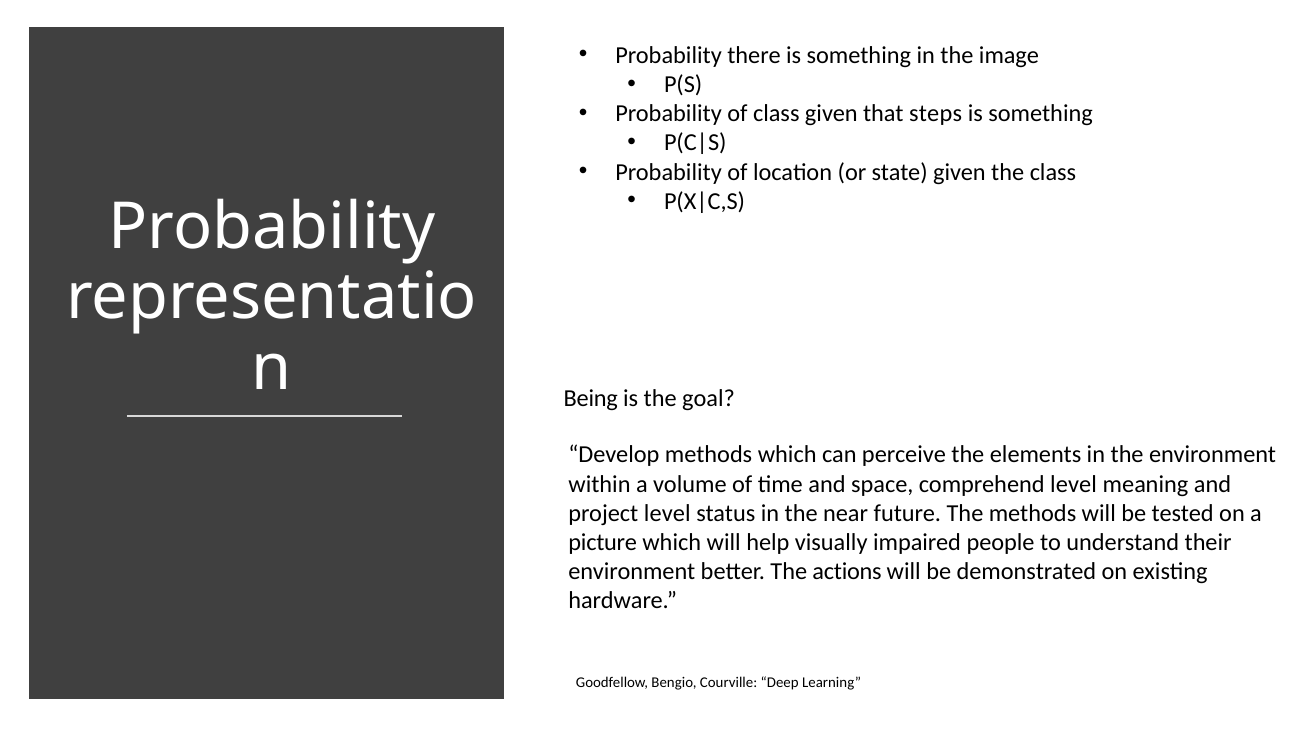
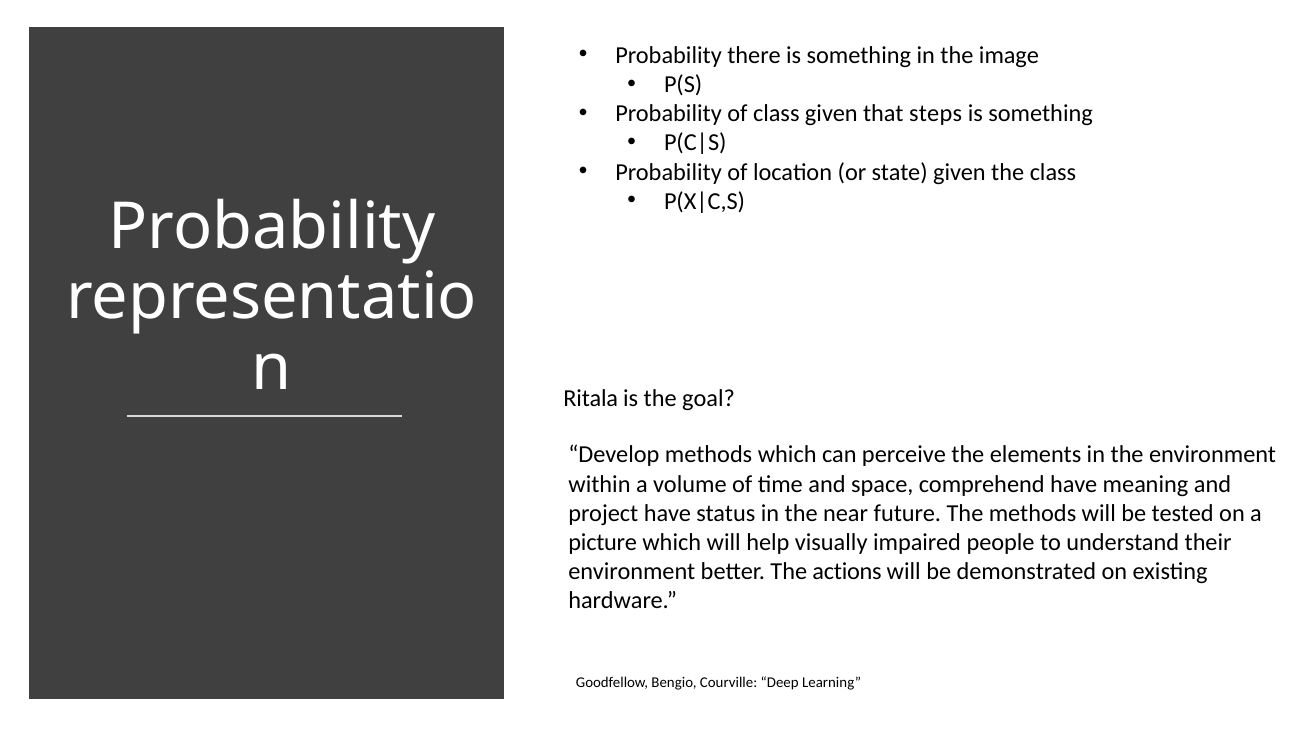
Being: Being -> Ritala (591, 398)
comprehend level: level -> have (1074, 484)
project level: level -> have (667, 513)
